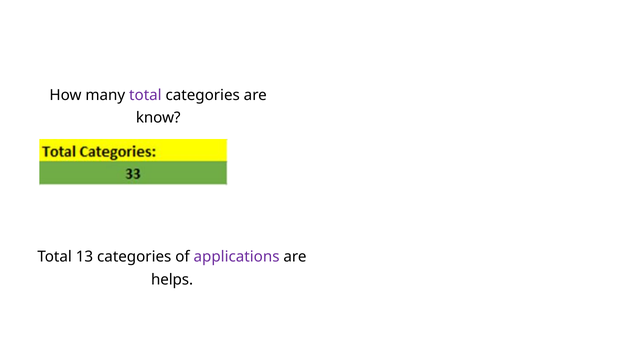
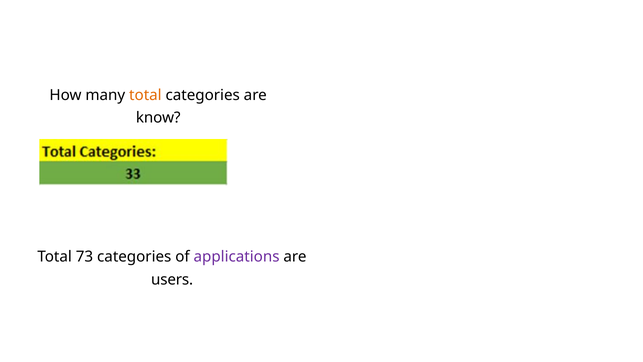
total colour: purple -> orange (145, 95)
13: 13 -> 73 (84, 257)
helps: helps -> users (172, 279)
